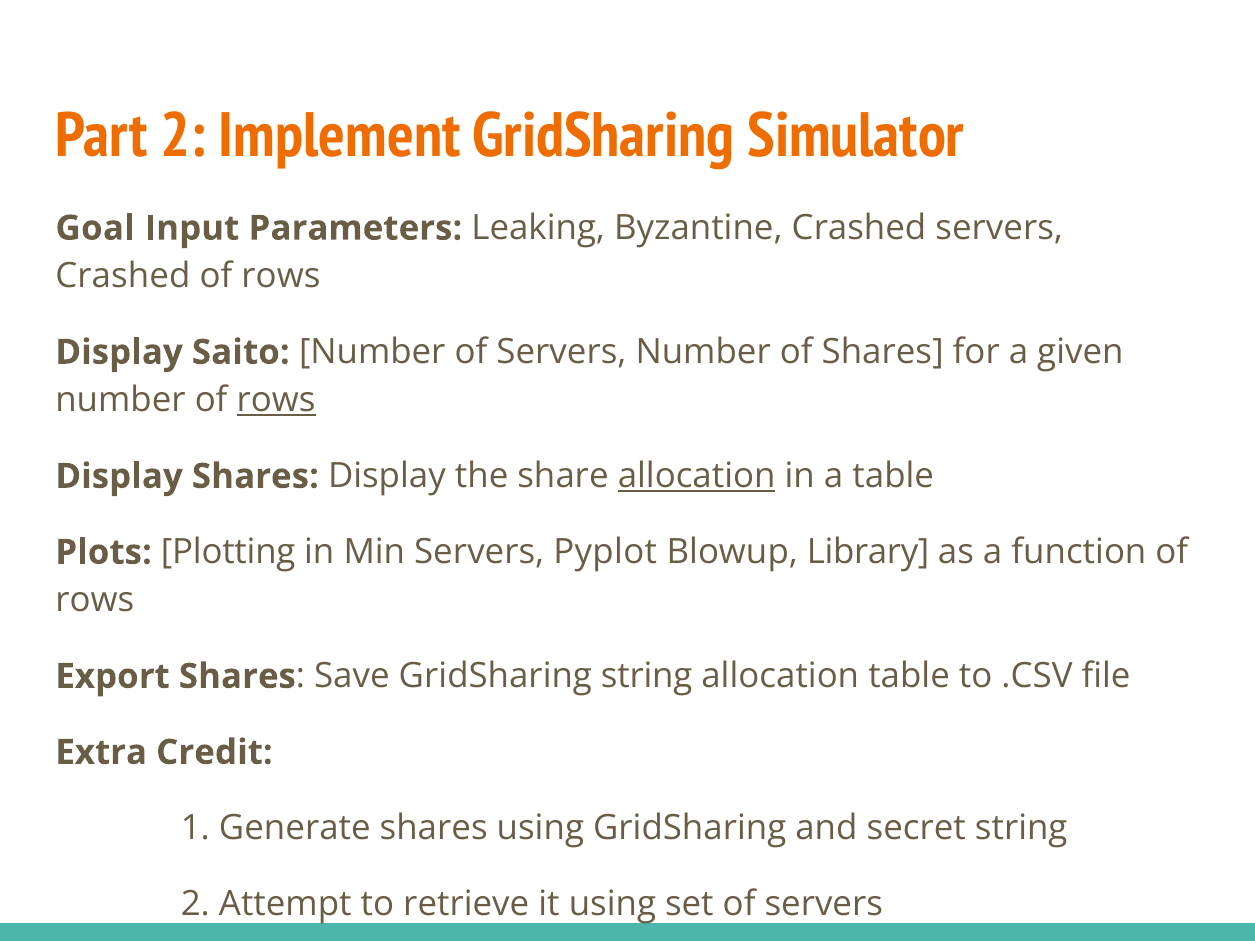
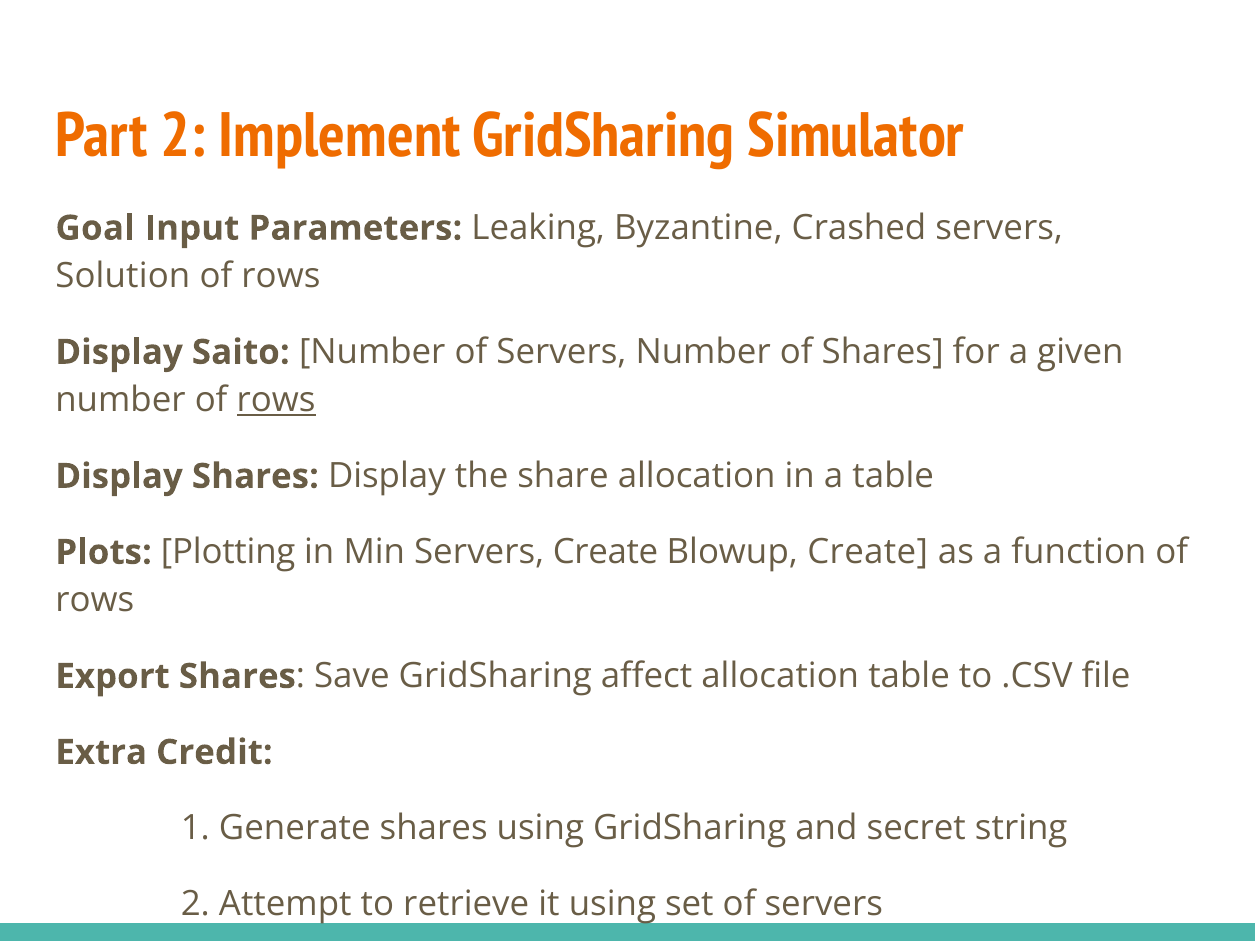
Crashed: Crashed -> Solution (123, 276)
allocation underline: present -> none (697, 476)
Servers Pyplot: Pyplot -> Create (606, 552)
Blowup Library: Library -> Create (868, 552)
GridSharing string: string -> affect (647, 677)
